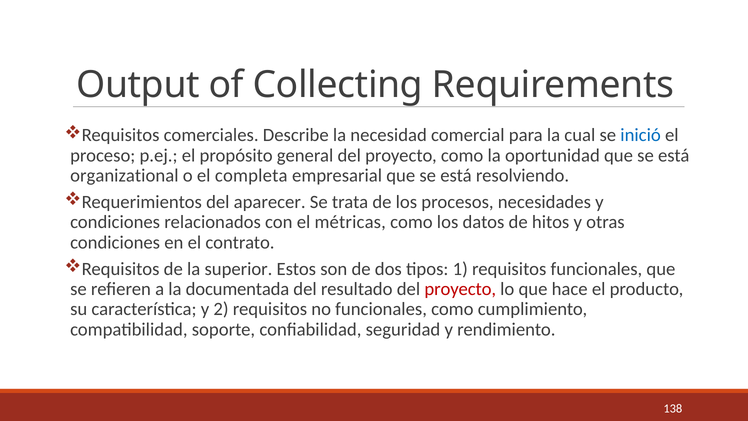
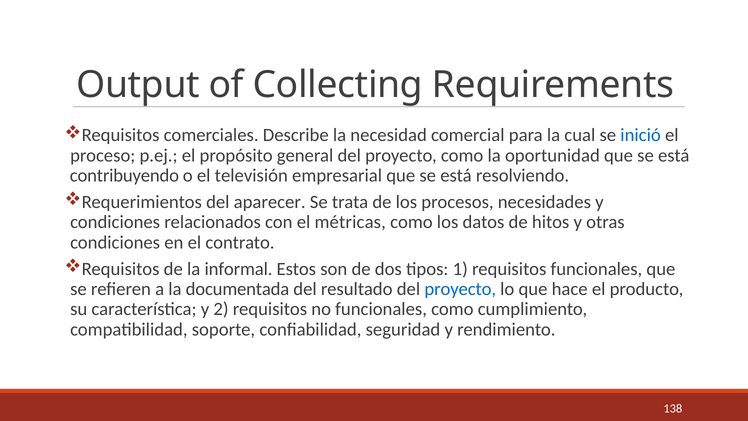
organizational: organizational -> contribuyendo (124, 175)
completa: completa -> televisión (251, 175)
superior: superior -> informal (239, 269)
proyecto colour: red -> blue (460, 289)
